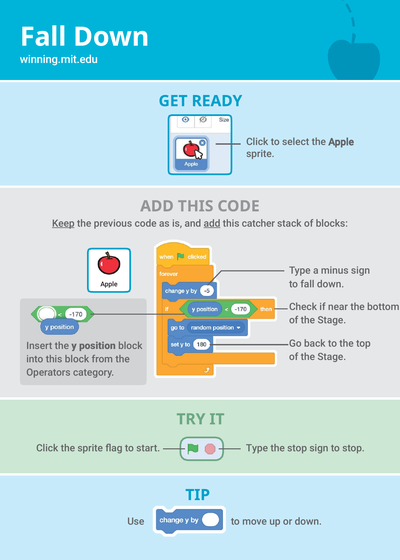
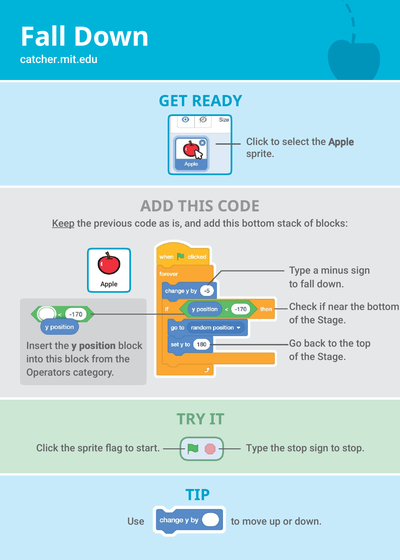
winning.mit.edu: winning.mit.edu -> catcher.mit.edu (59, 60)
add underline: present -> none (212, 223)
this catcher: catcher -> bottom (258, 223)
